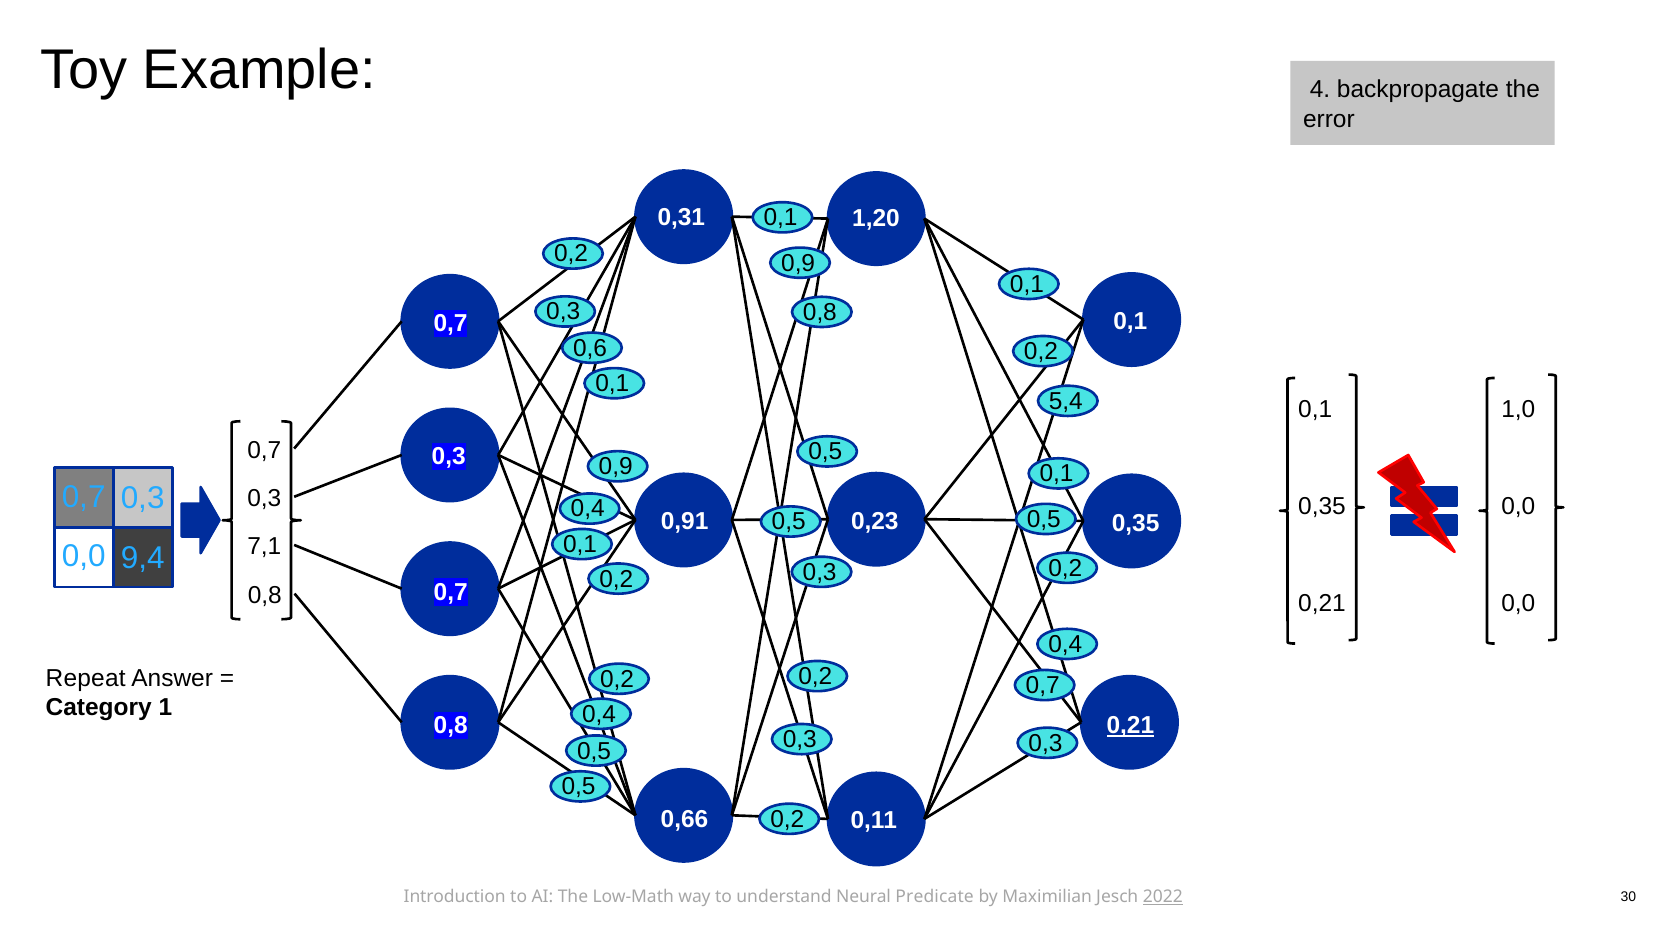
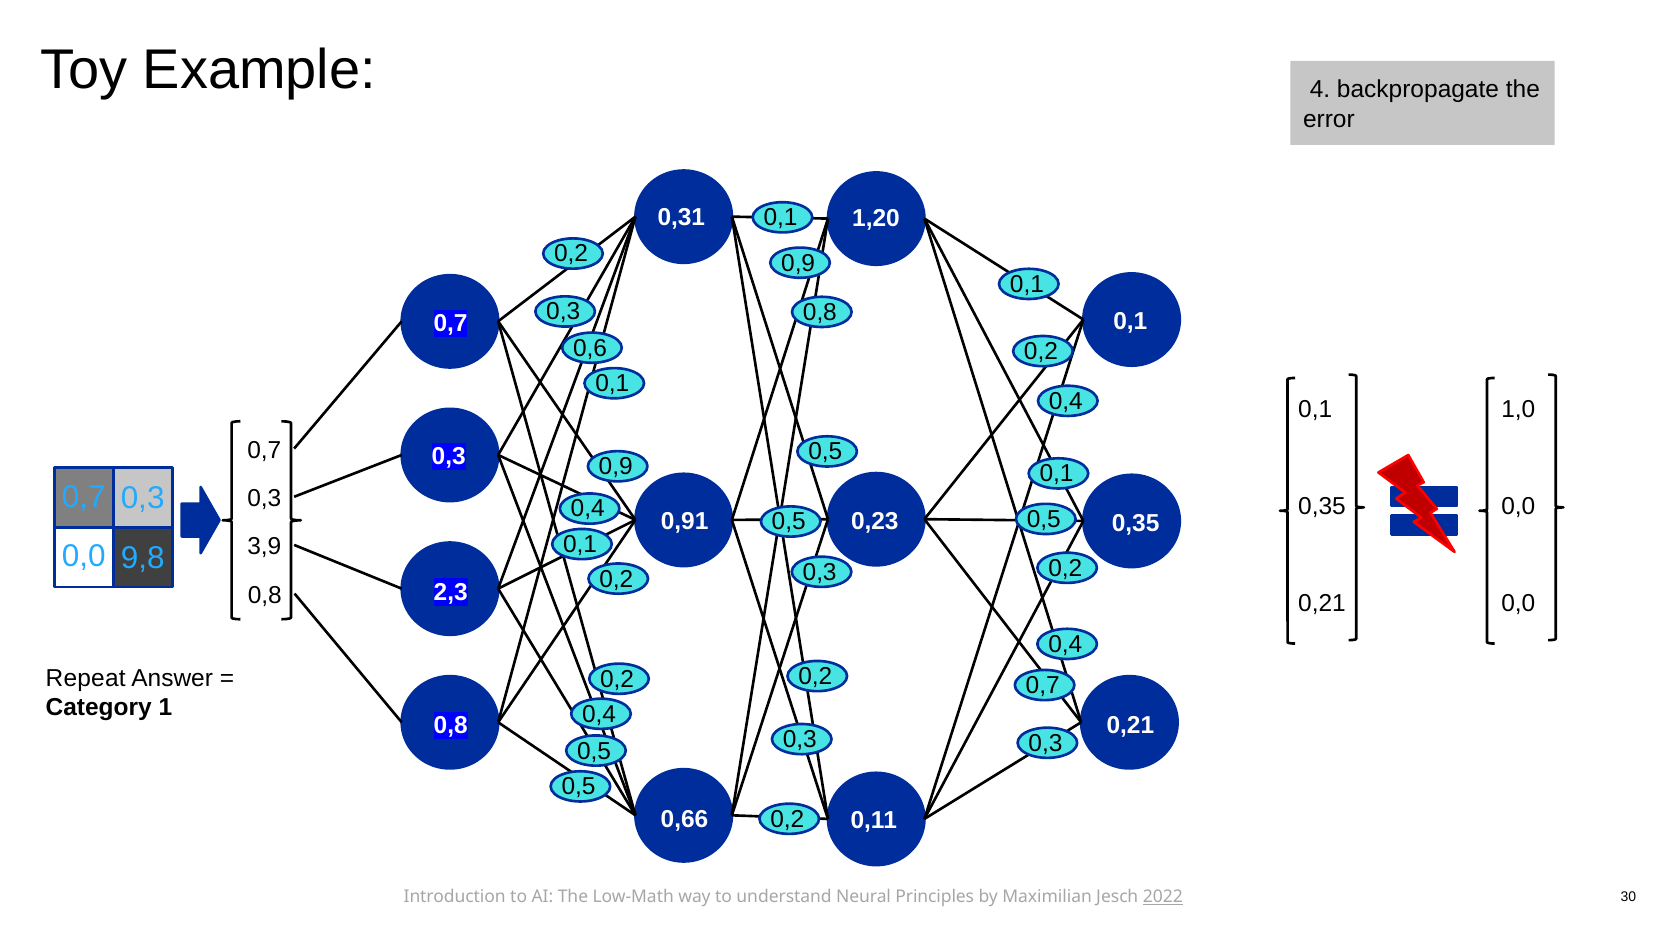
5,4: 5,4 -> 0,4 (1066, 401)
7,1: 7,1 -> 3,9 (264, 547)
9,4: 9,4 -> 9,8 (143, 558)
0,7: 0,7 -> 2,3 (451, 592)
0,21 underline: present -> none (1130, 725)
Predicate: Predicate -> Principles (935, 897)
